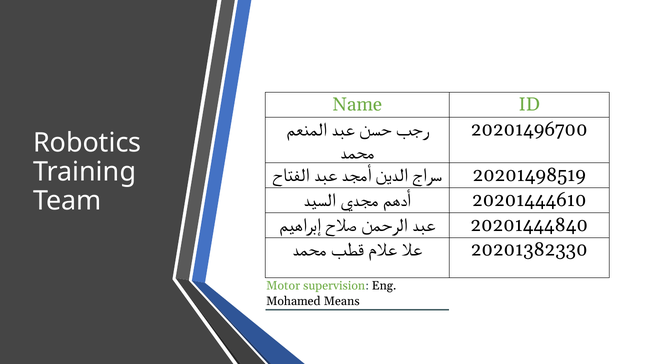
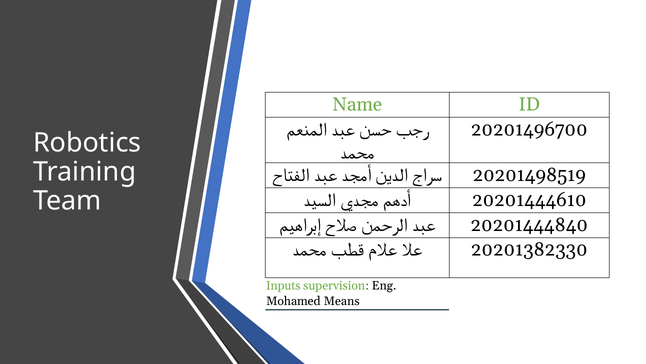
Motor: Motor -> Inputs (283, 285)
